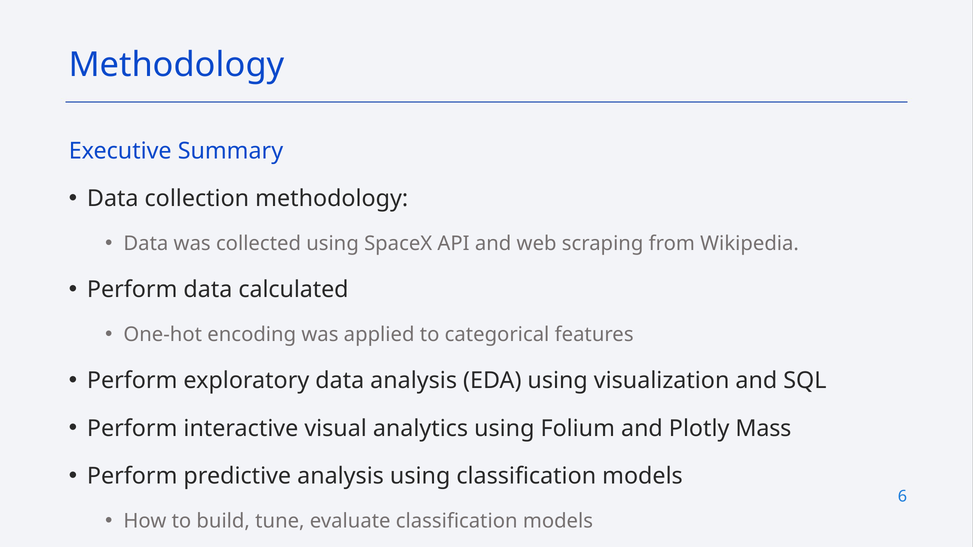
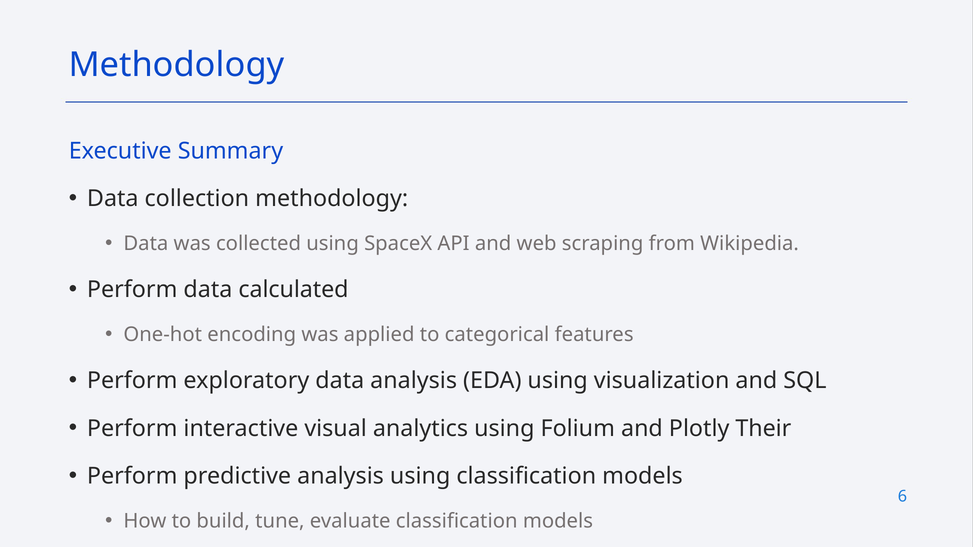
Mass: Mass -> Their (763, 429)
